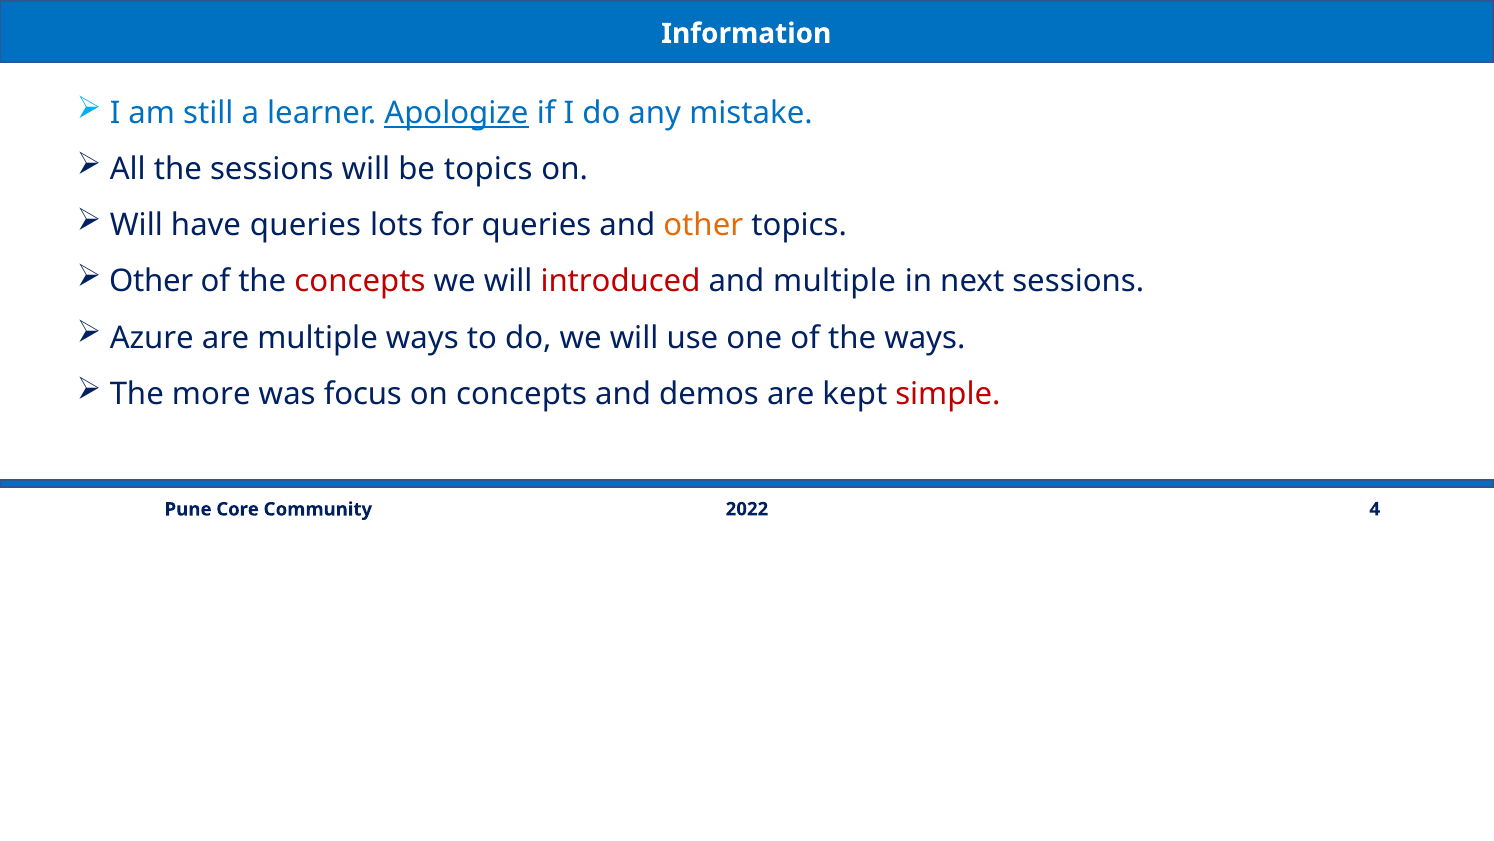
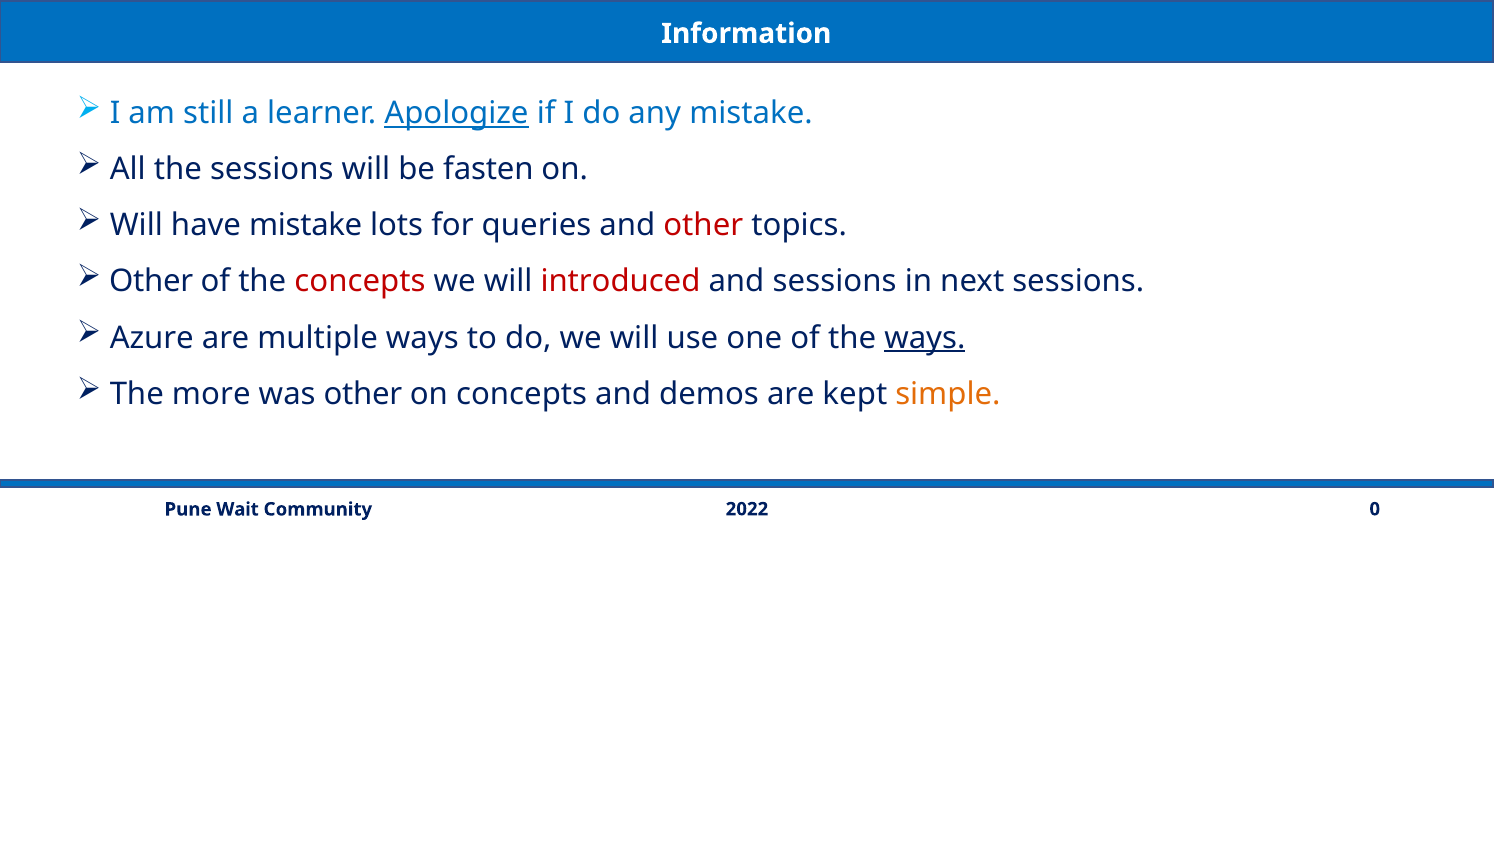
be topics: topics -> fasten (488, 169)
have queries: queries -> mistake (306, 225)
other colour: orange -> red (703, 225)
and multiple: multiple -> sessions (835, 281)
ways underline: none -> present (925, 337)
was focus: focus -> other (363, 393)
simple colour: red -> orange (948, 393)
4: 4 -> 0 (1375, 509)
Core: Core -> Wait (238, 509)
